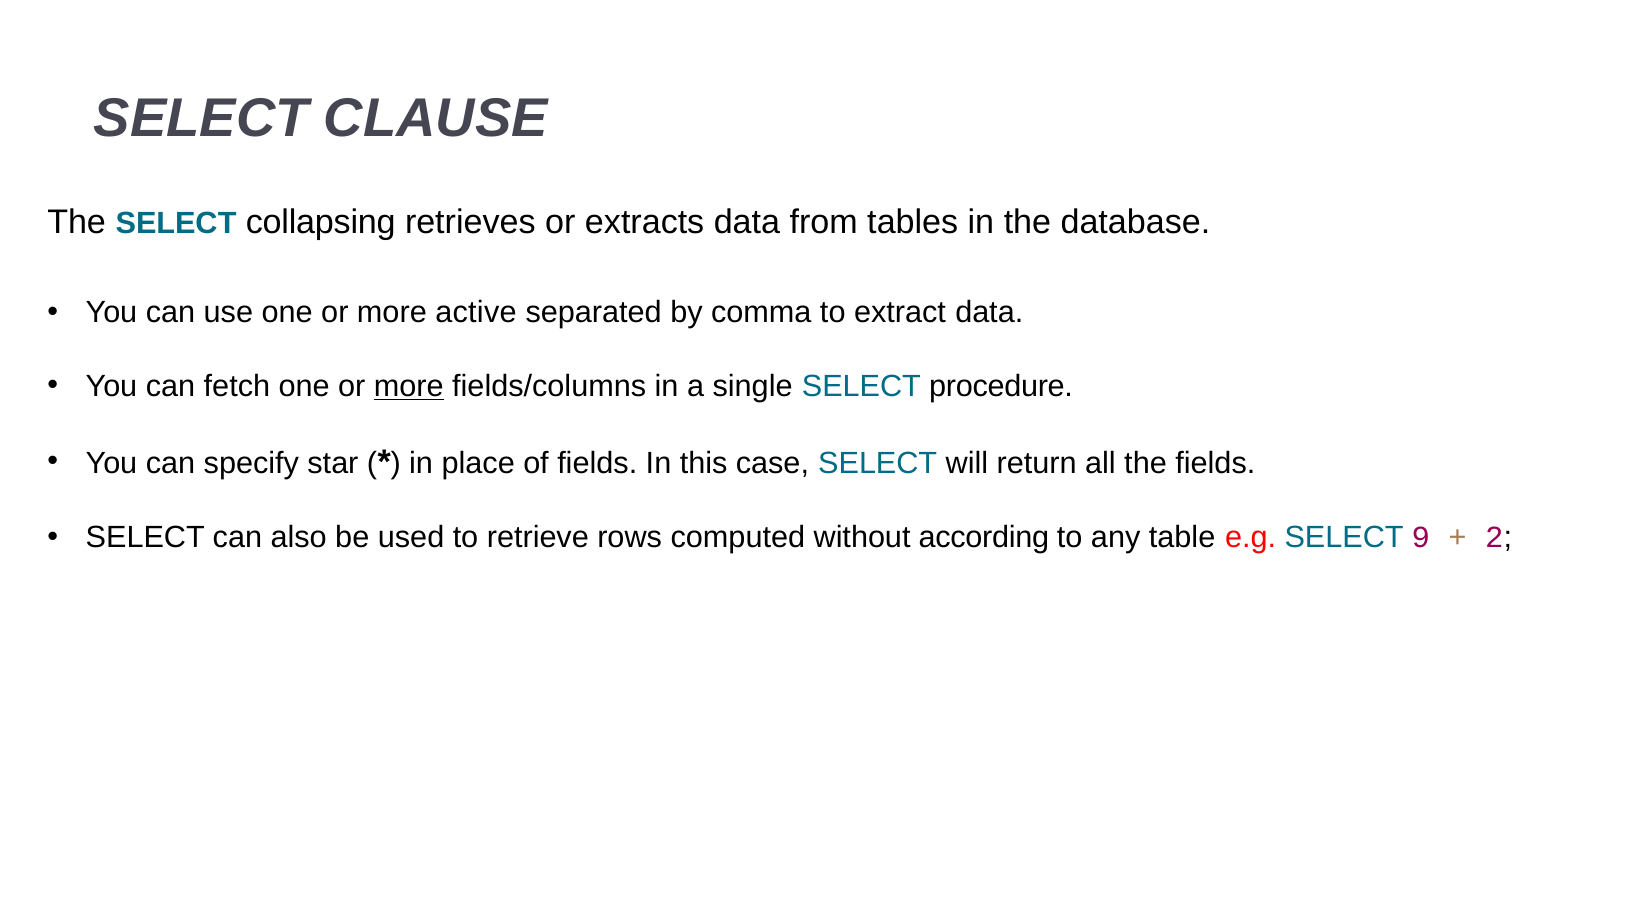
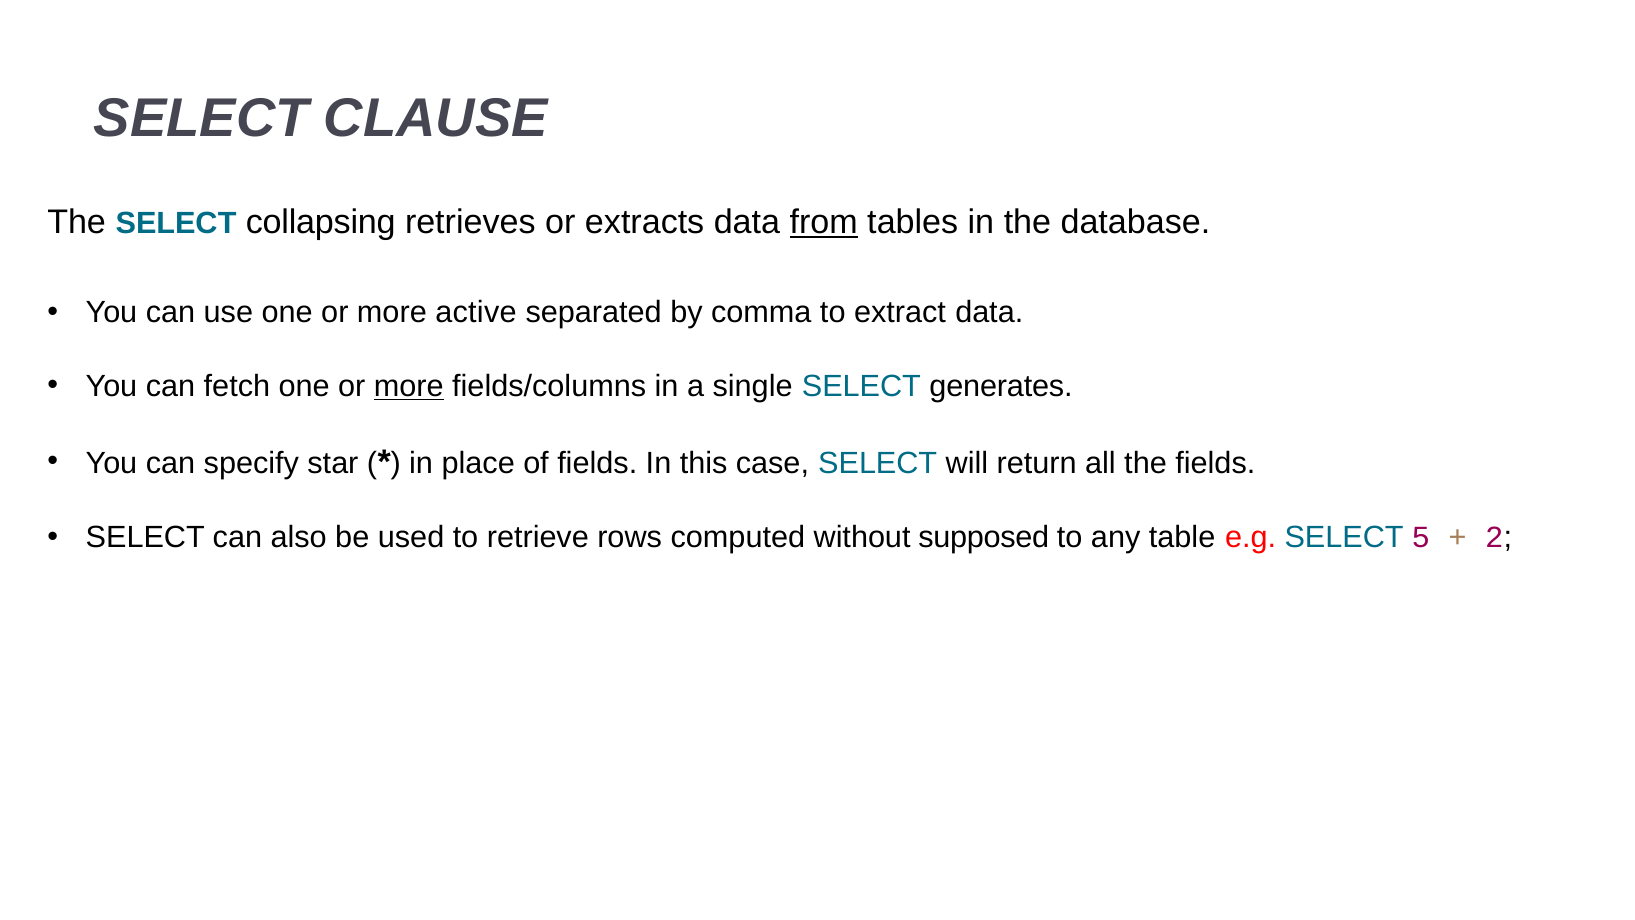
from underline: none -> present (824, 222)
procedure: procedure -> generates (1001, 386)
according: according -> supposed (984, 537)
9: 9 -> 5 (1421, 537)
